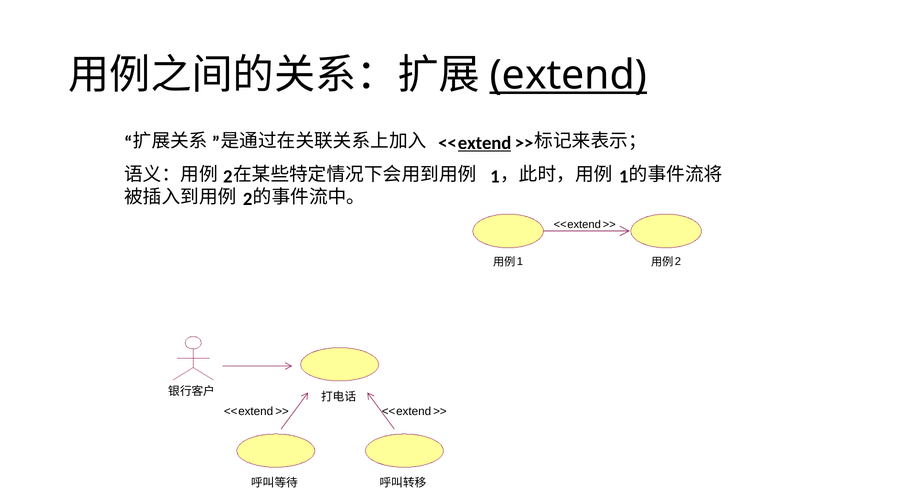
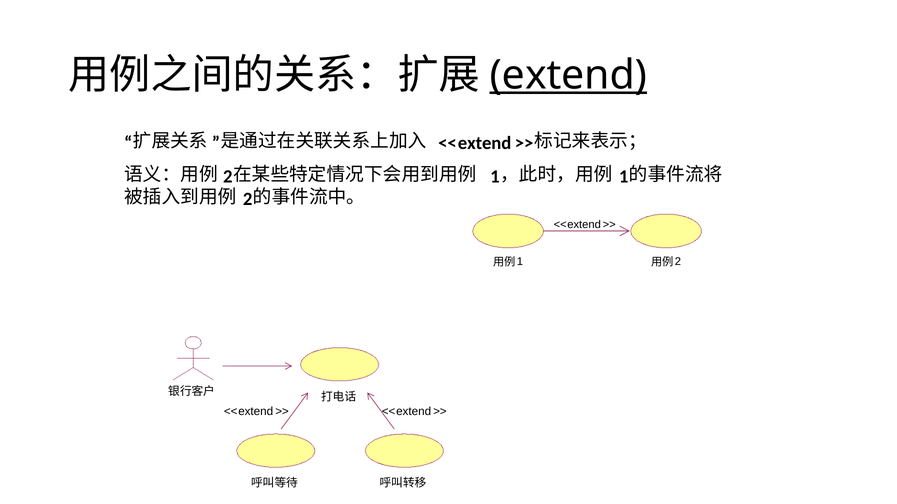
extend underline: present -> none (485, 143)
